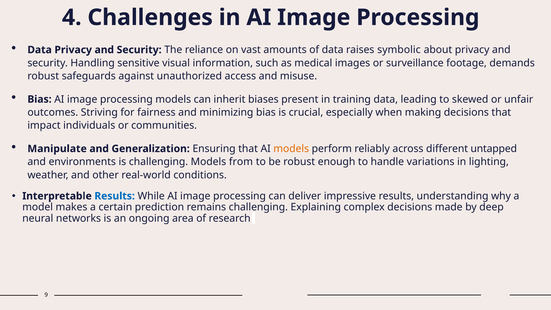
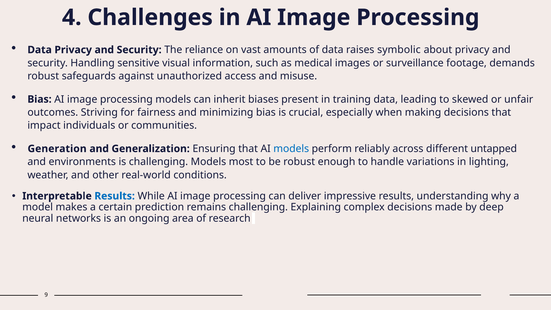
Manipulate: Manipulate -> Generation (57, 149)
models colour: orange -> blue (291, 149)
from: from -> most (241, 162)
